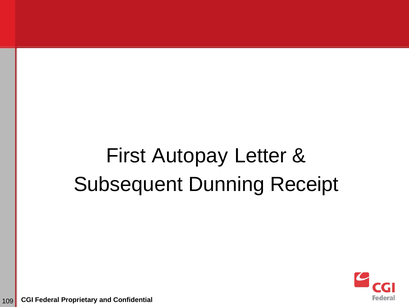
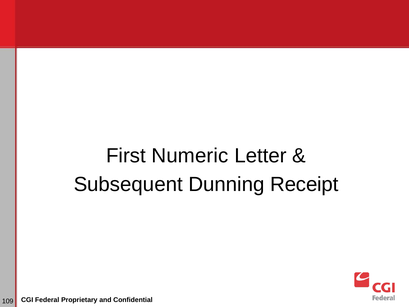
Autopay: Autopay -> Numeric (190, 156)
